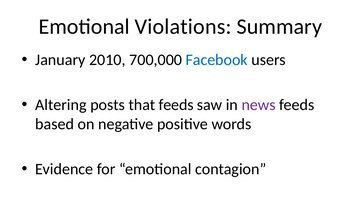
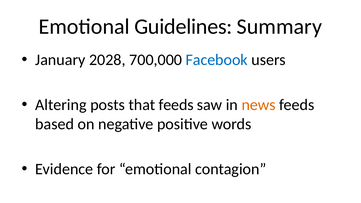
Violations: Violations -> Guidelines (183, 27)
2010: 2010 -> 2028 (107, 60)
news colour: purple -> orange (259, 105)
